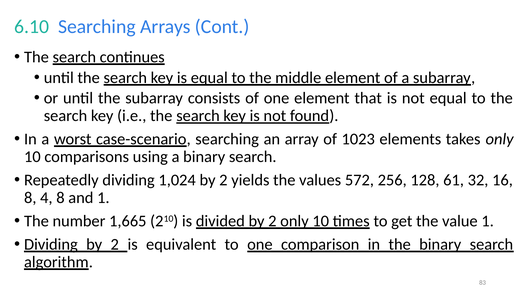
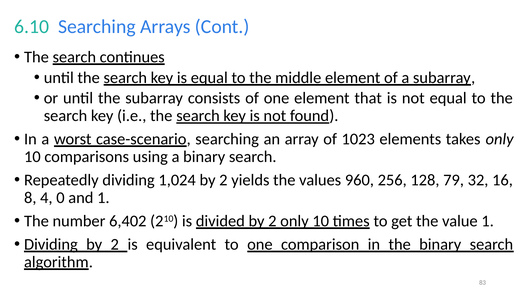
572: 572 -> 960 (359, 180)
61: 61 -> 79 (454, 180)
4 8: 8 -> 0 (60, 198)
1,665: 1,665 -> 6,402 (128, 221)
